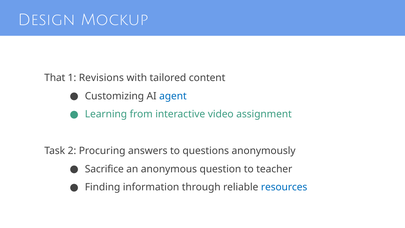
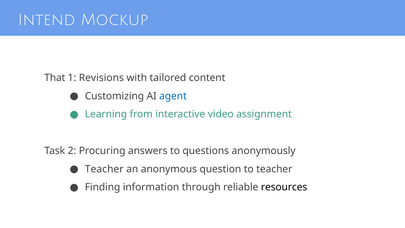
Design: Design -> Intend (47, 20)
Sacrifice: Sacrifice -> Teacher (104, 169)
resources colour: blue -> black (284, 187)
